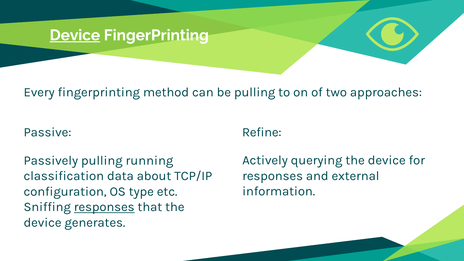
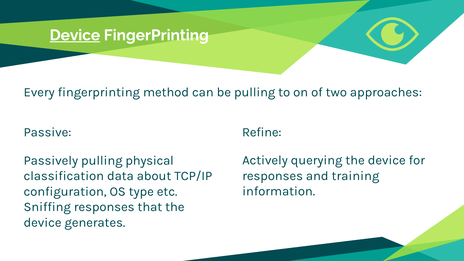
running: running -> physical (150, 161)
external: external -> training (355, 176)
responses underline: present -> none (104, 207)
